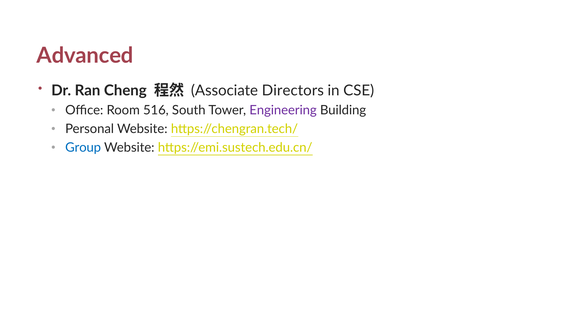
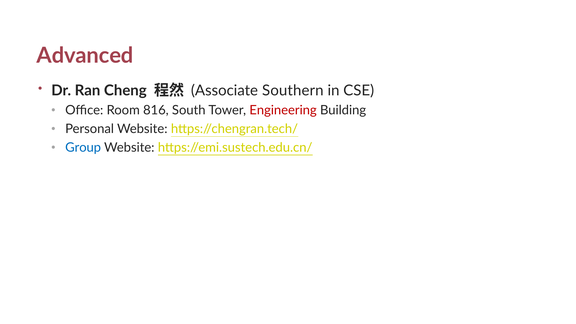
Directors: Directors -> Southern (293, 91)
516: 516 -> 816 (156, 110)
Engineering colour: purple -> red (283, 110)
